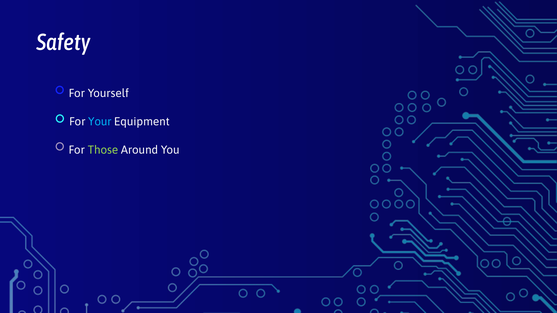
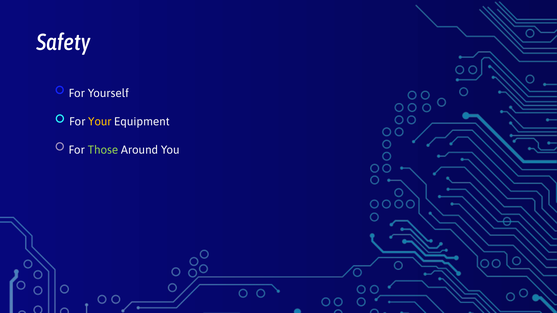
Your colour: light blue -> yellow (100, 122)
